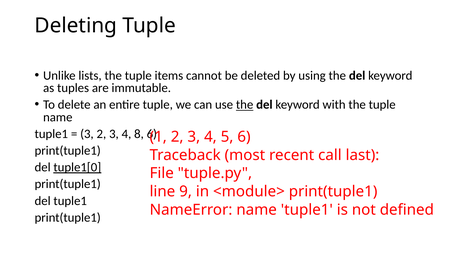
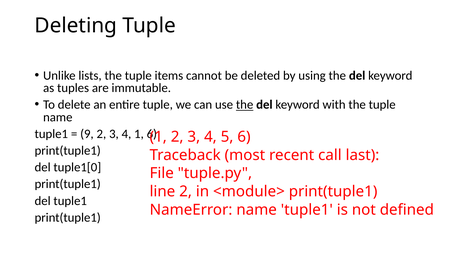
3: 3 -> 9 (87, 134)
4 8: 8 -> 1 (139, 134)
tuple1[0 underline: present -> none (77, 167)
line 9: 9 -> 2 (186, 191)
